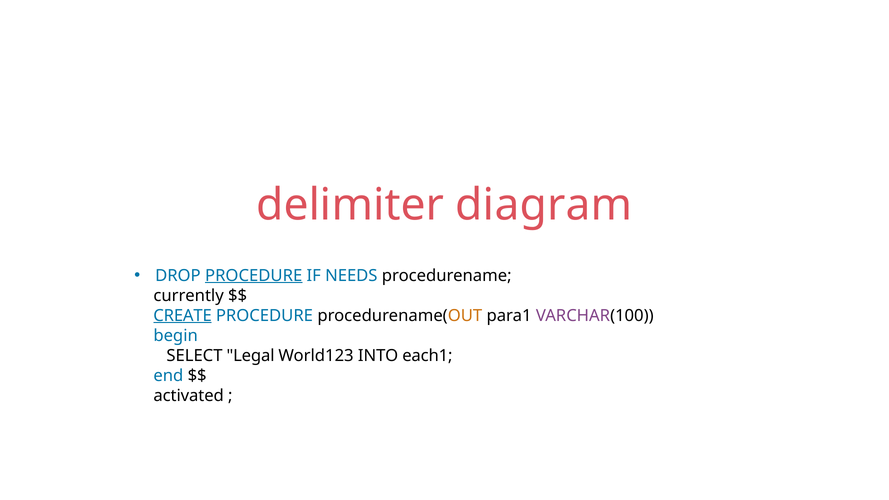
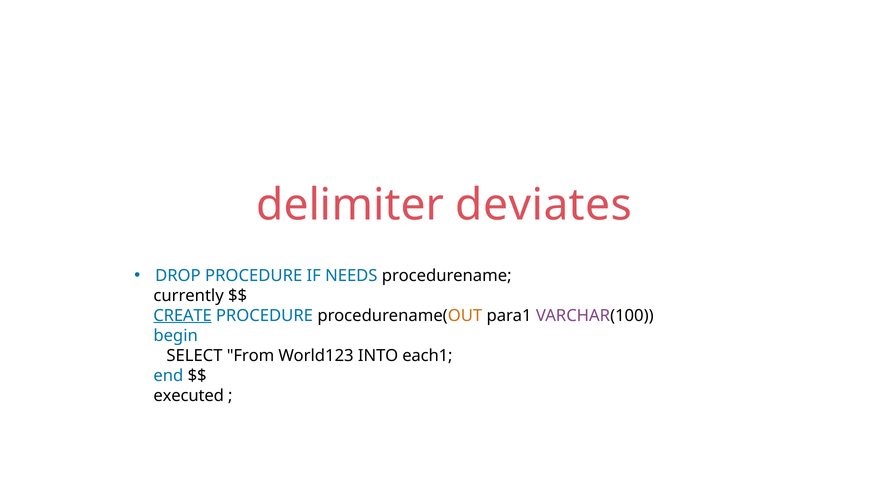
diagram: diagram -> deviates (544, 205)
PROCEDURE underline: present -> none (254, 276)
Legal: Legal -> From (251, 356)
activated: activated -> executed (189, 396)
